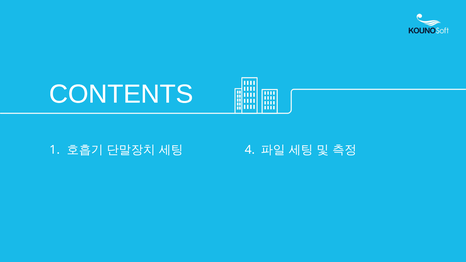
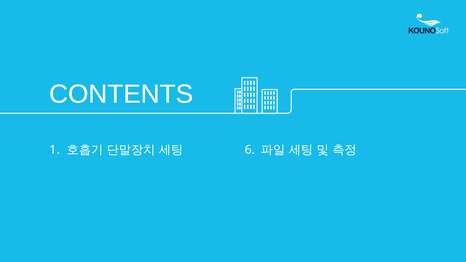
4: 4 -> 6 (250, 150)
